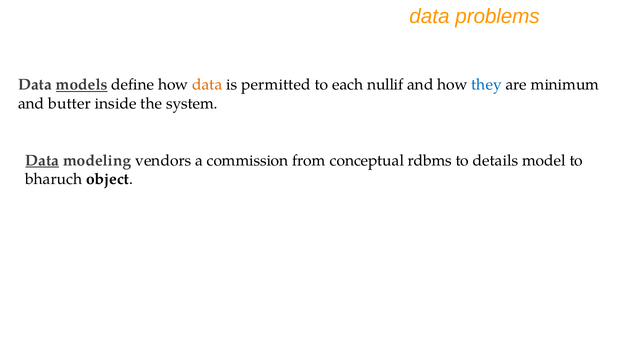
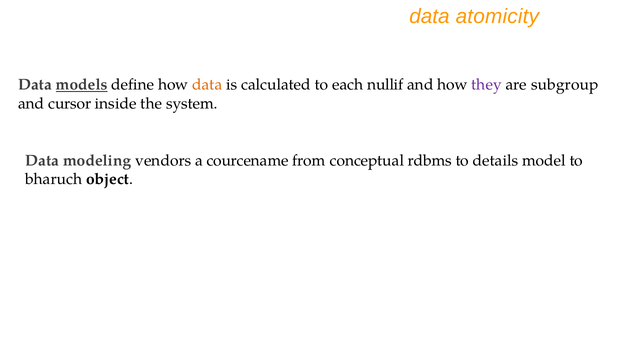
problems: problems -> atomicity (497, 16)
permitted: permitted -> calculated (276, 85)
they colour: blue -> purple (487, 85)
minimum: minimum -> subgroup (565, 85)
butter: butter -> cursor (70, 103)
Data underline: present -> none (42, 160)
commission: commission -> courcename (248, 160)
